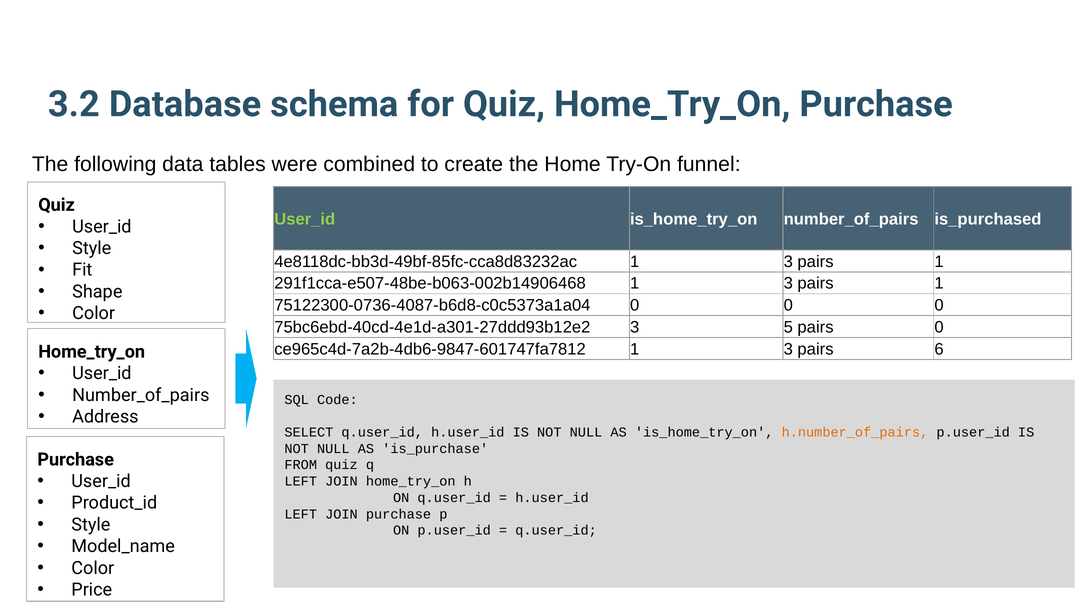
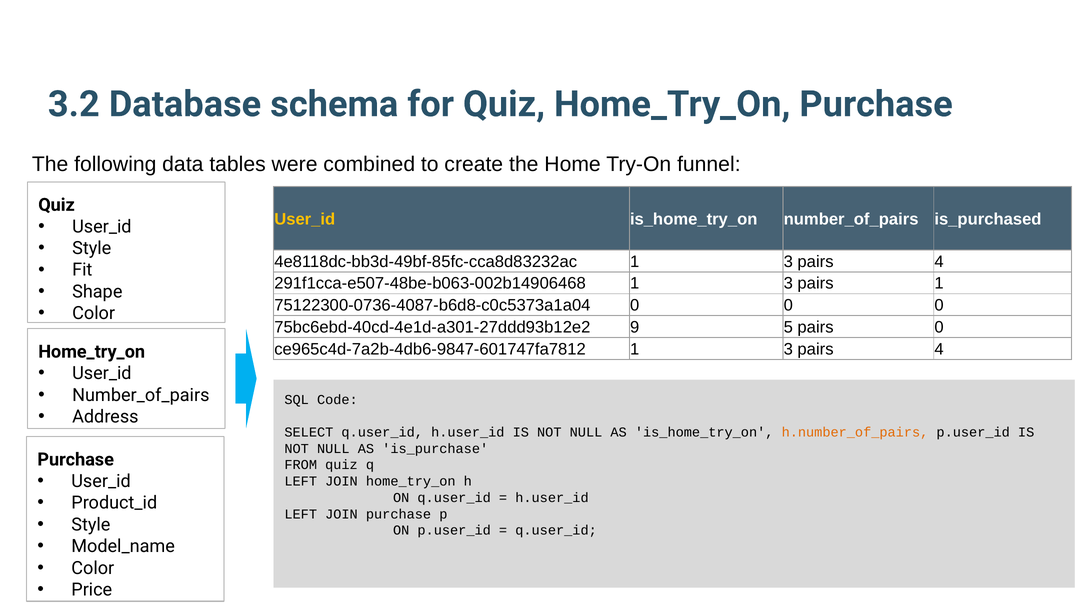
User_id colour: light green -> yellow (305, 219)
1: 1 -> 4 (939, 262)
75bc6ebd-40cd-4e1d-a301-27ddd93b12e2 3: 3 -> 9 (635, 327)
6: 6 -> 4 (939, 349)
